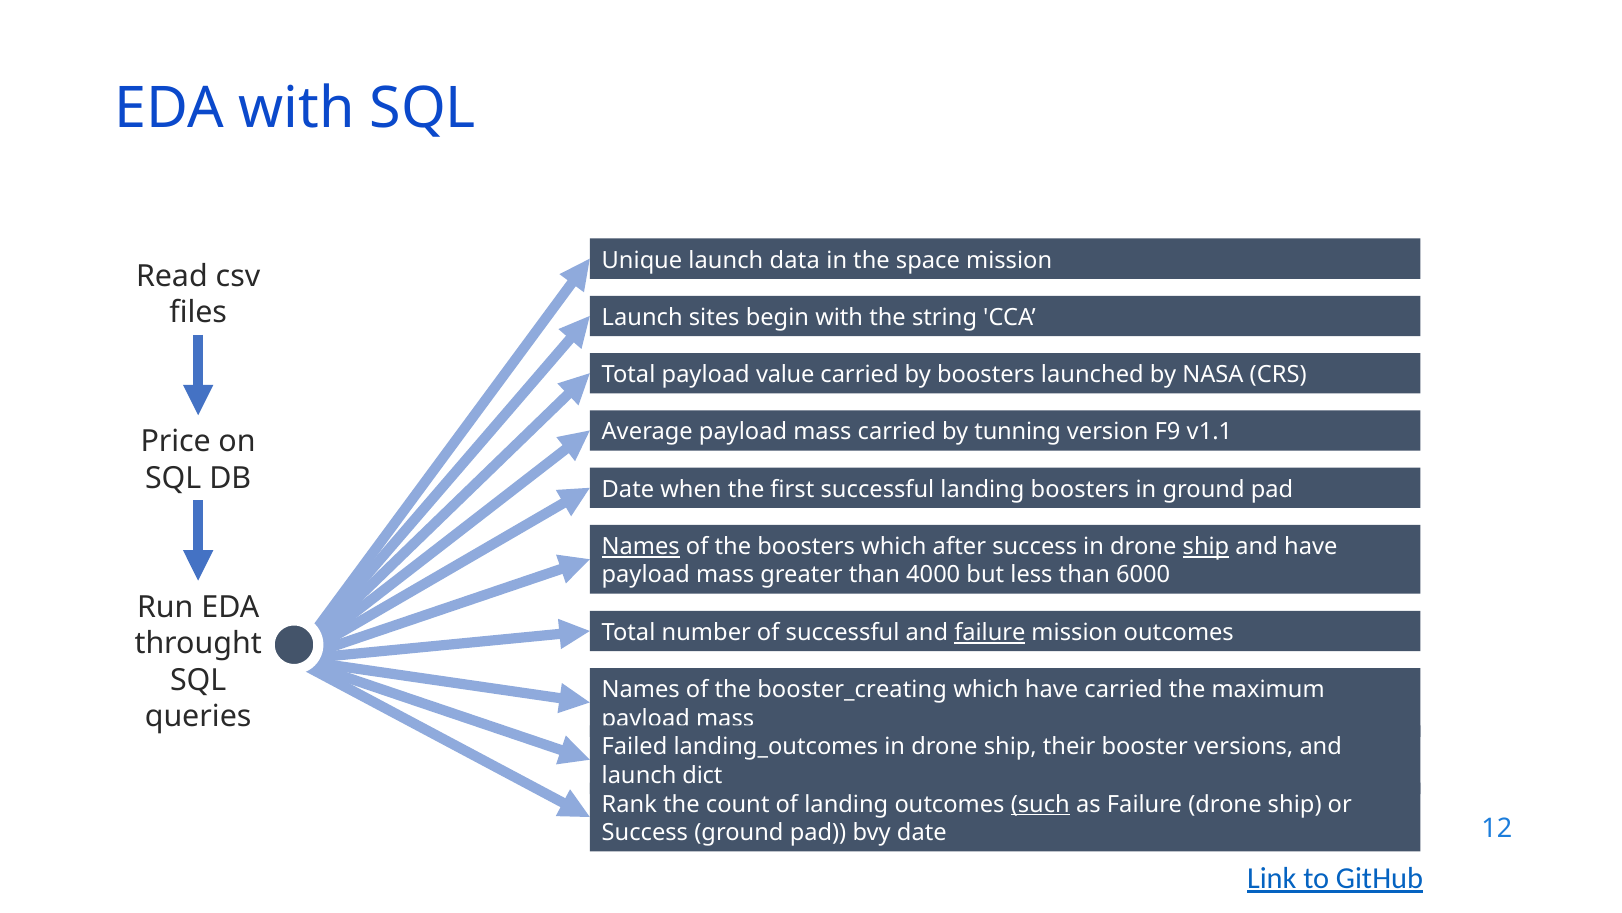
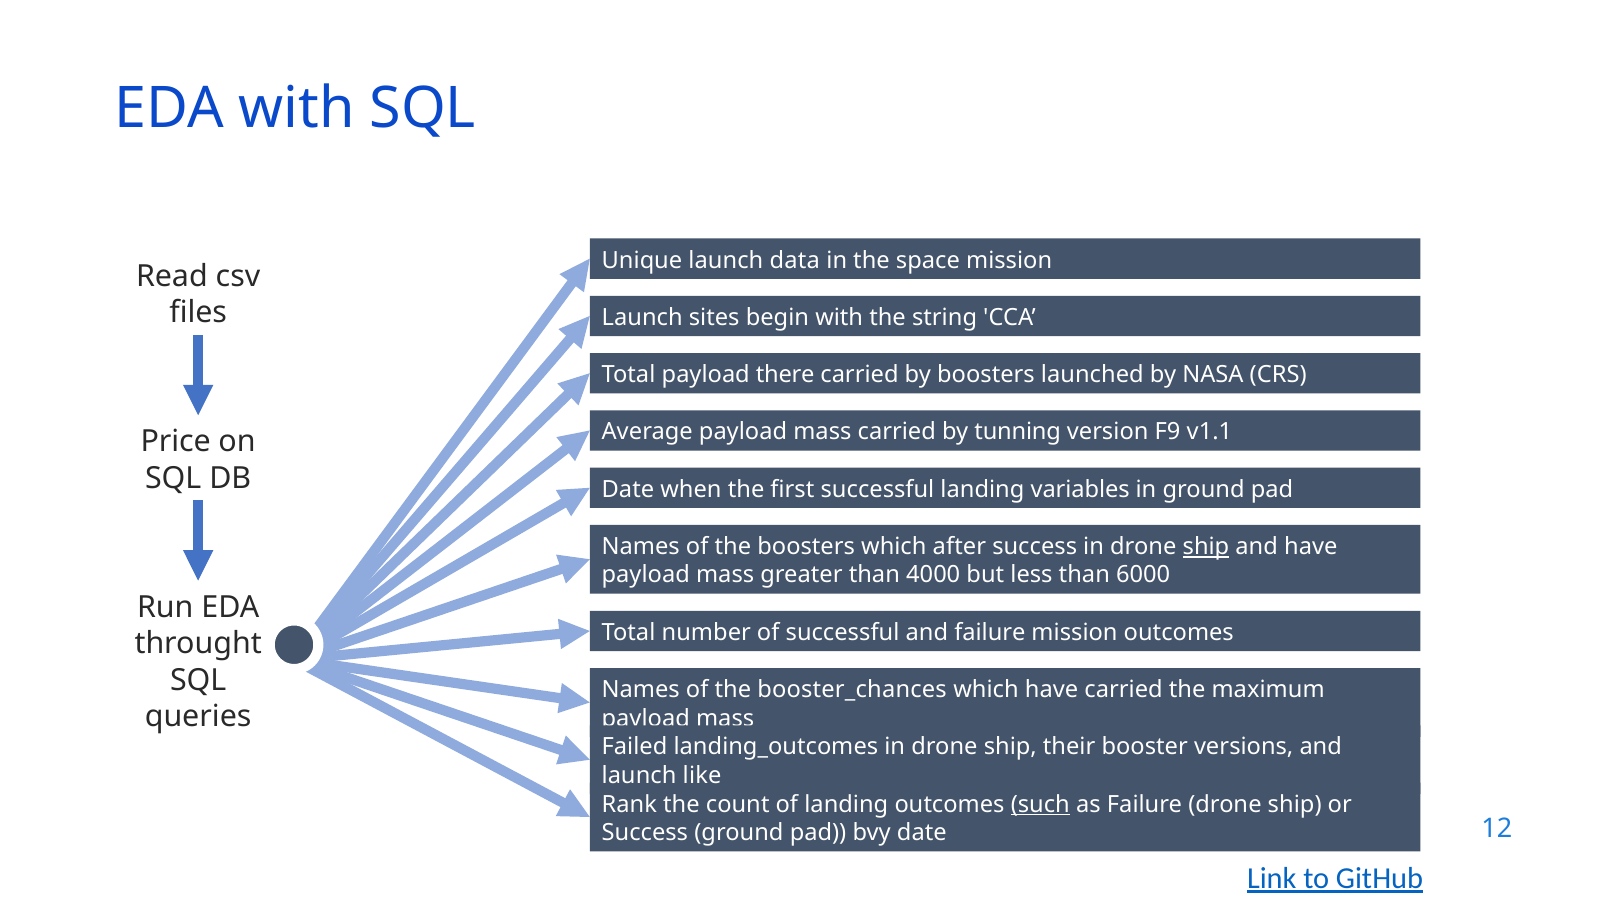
value: value -> there (785, 375)
landing boosters: boosters -> variables (1080, 489)
Names underline: present -> none (641, 546)
failure underline: present -> none (990, 632)
booster_creating: booster_creating -> booster_chances (852, 689)
dict: dict -> like (702, 775)
